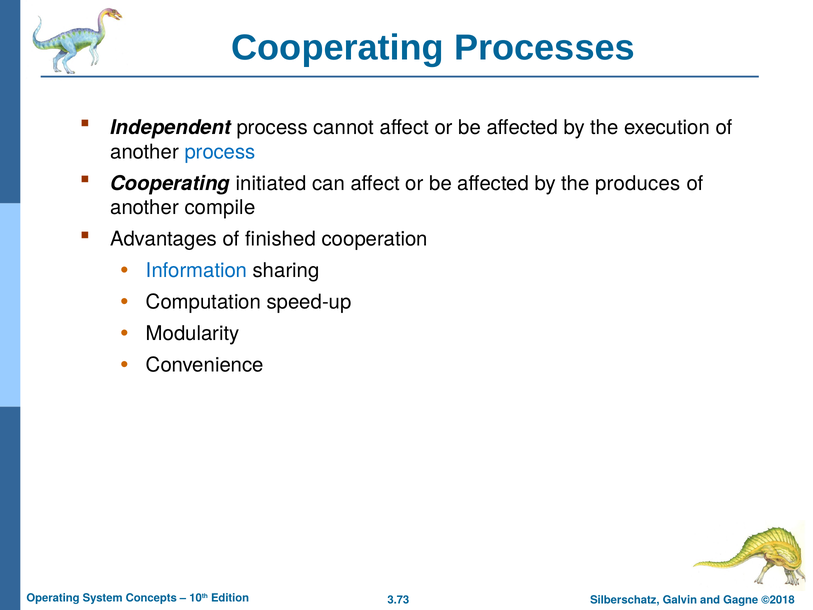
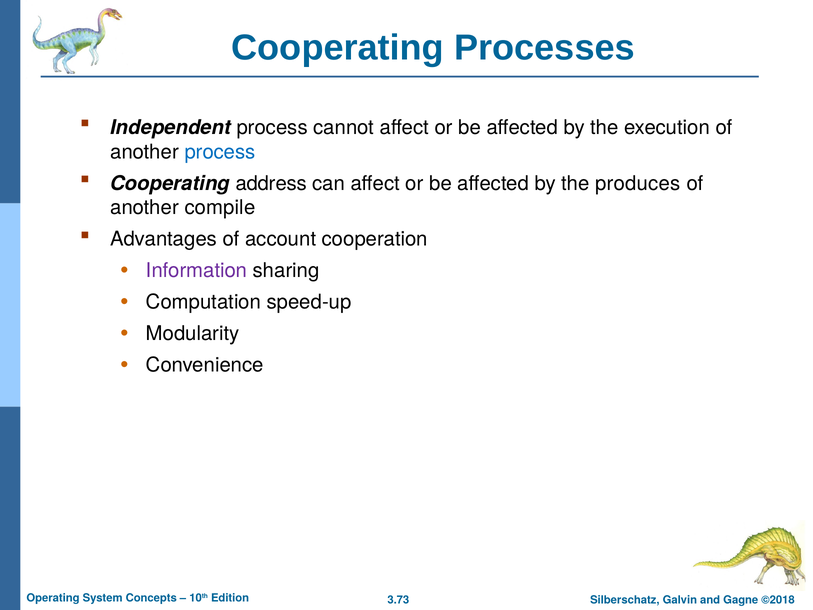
initiated: initiated -> address (271, 183)
finished: finished -> account (281, 239)
Information colour: blue -> purple (197, 271)
